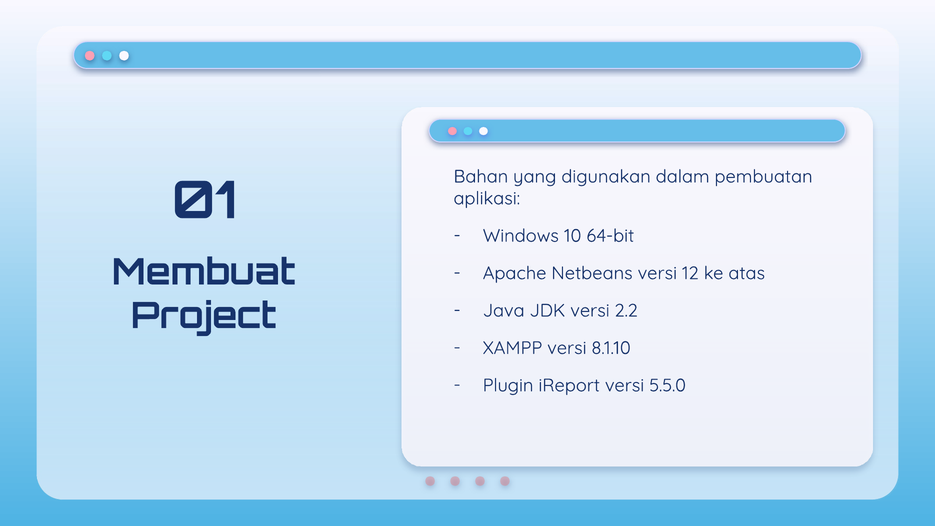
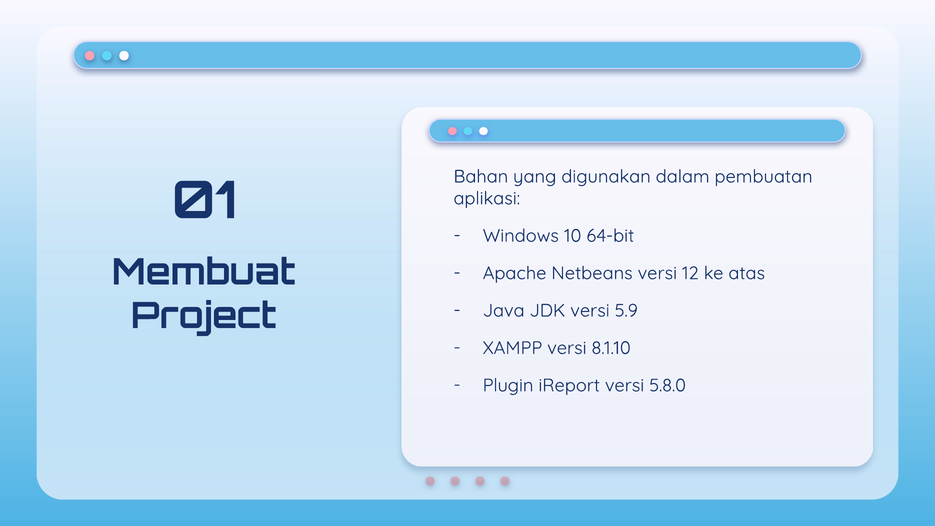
2.2: 2.2 -> 5.9 (626, 311)
5.5.0: 5.5.0 -> 5.8.0 (668, 385)
